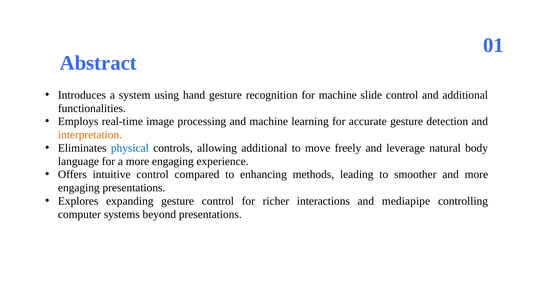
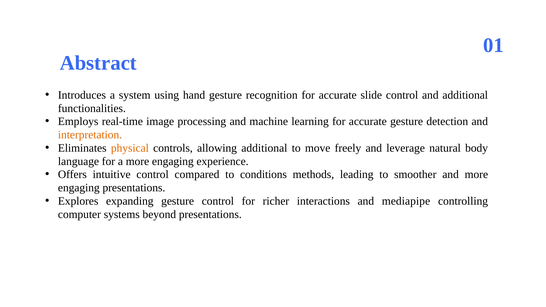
recognition for machine: machine -> accurate (338, 95)
physical colour: blue -> orange (130, 148)
enhancing: enhancing -> conditions (263, 175)
